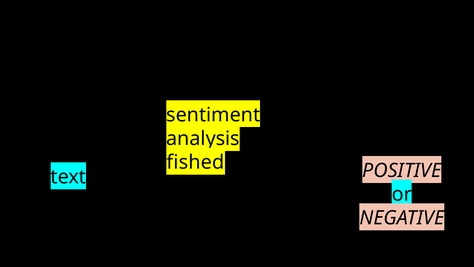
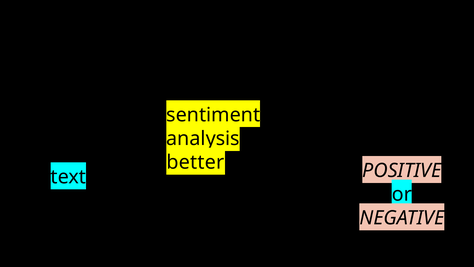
fished: fished -> better (196, 162)
